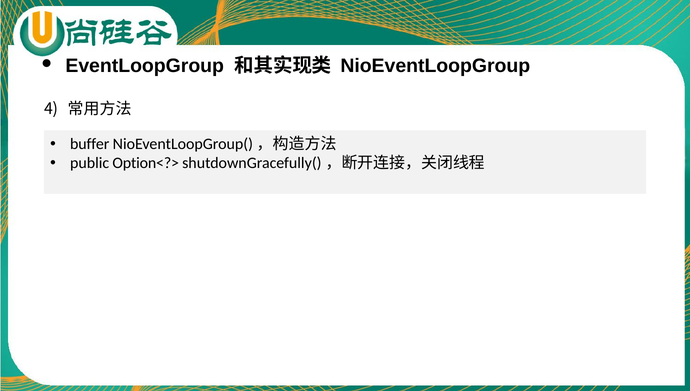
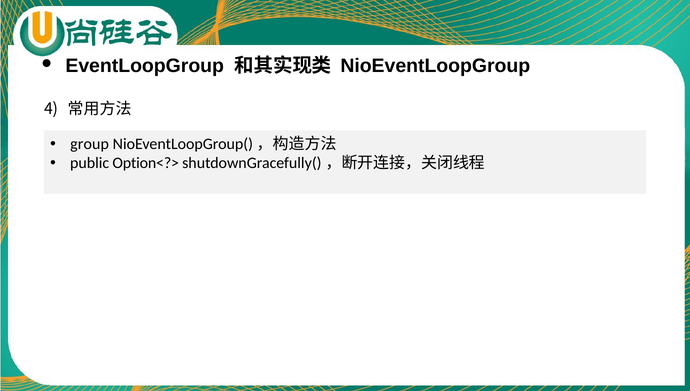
buffer: buffer -> group (90, 144)
